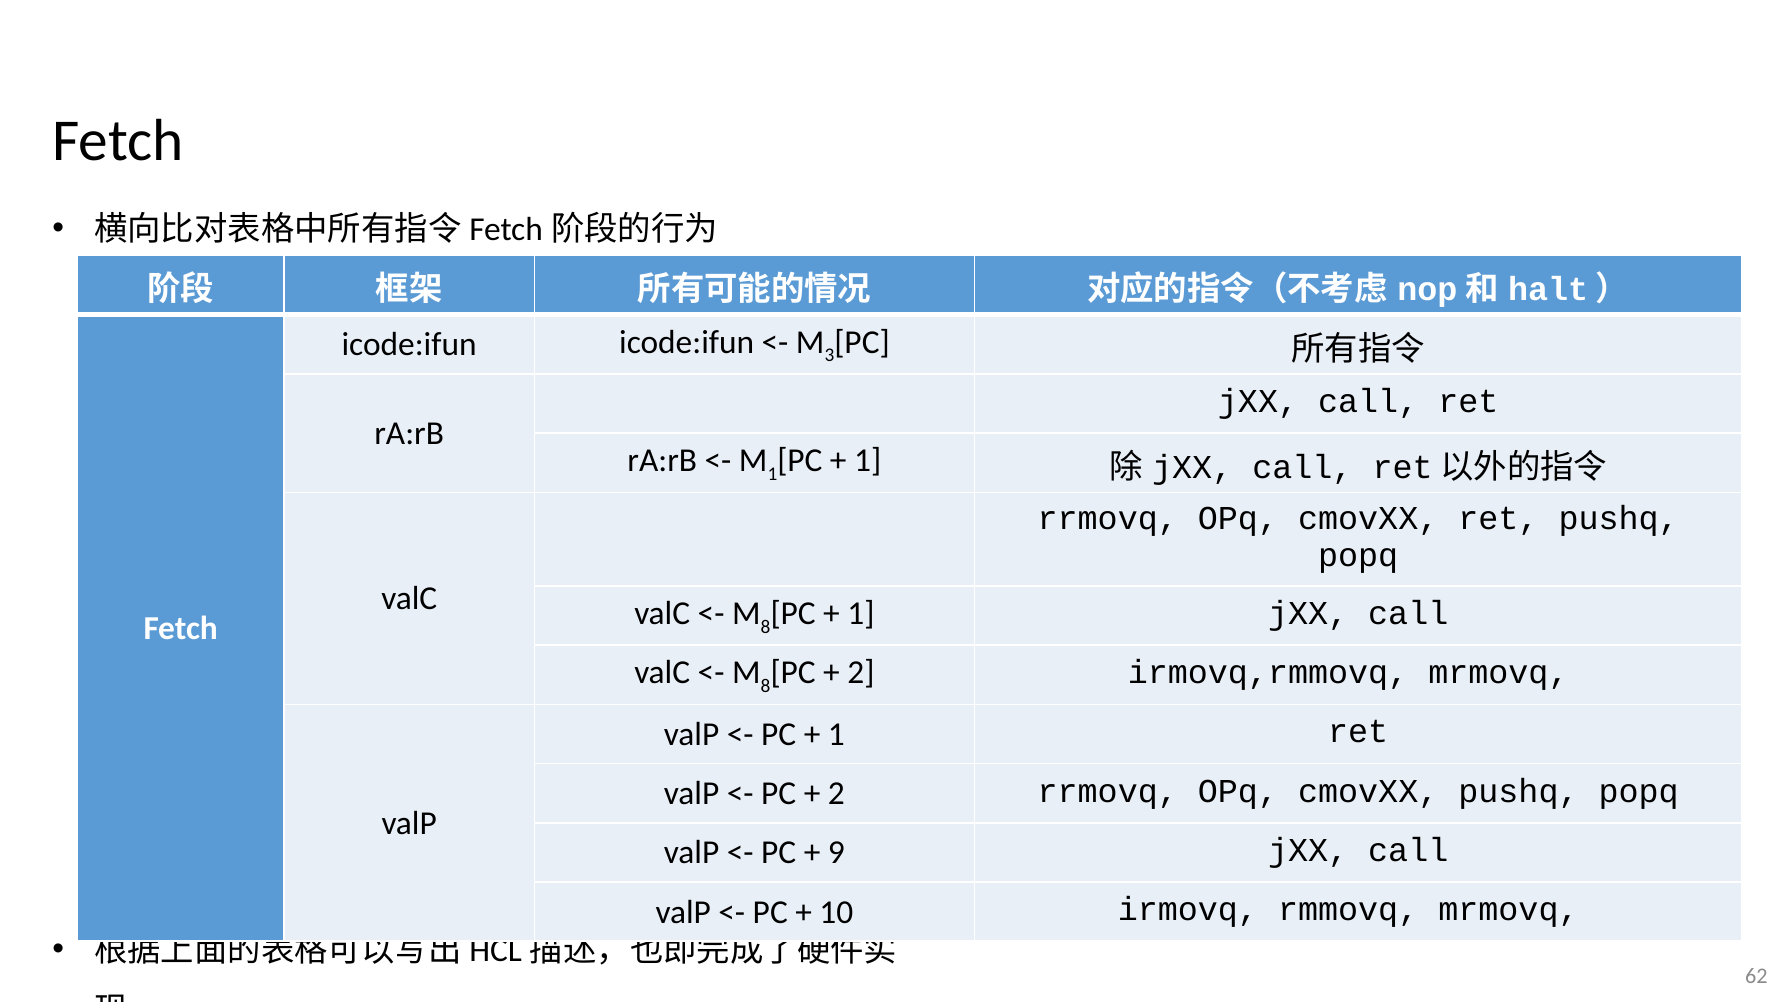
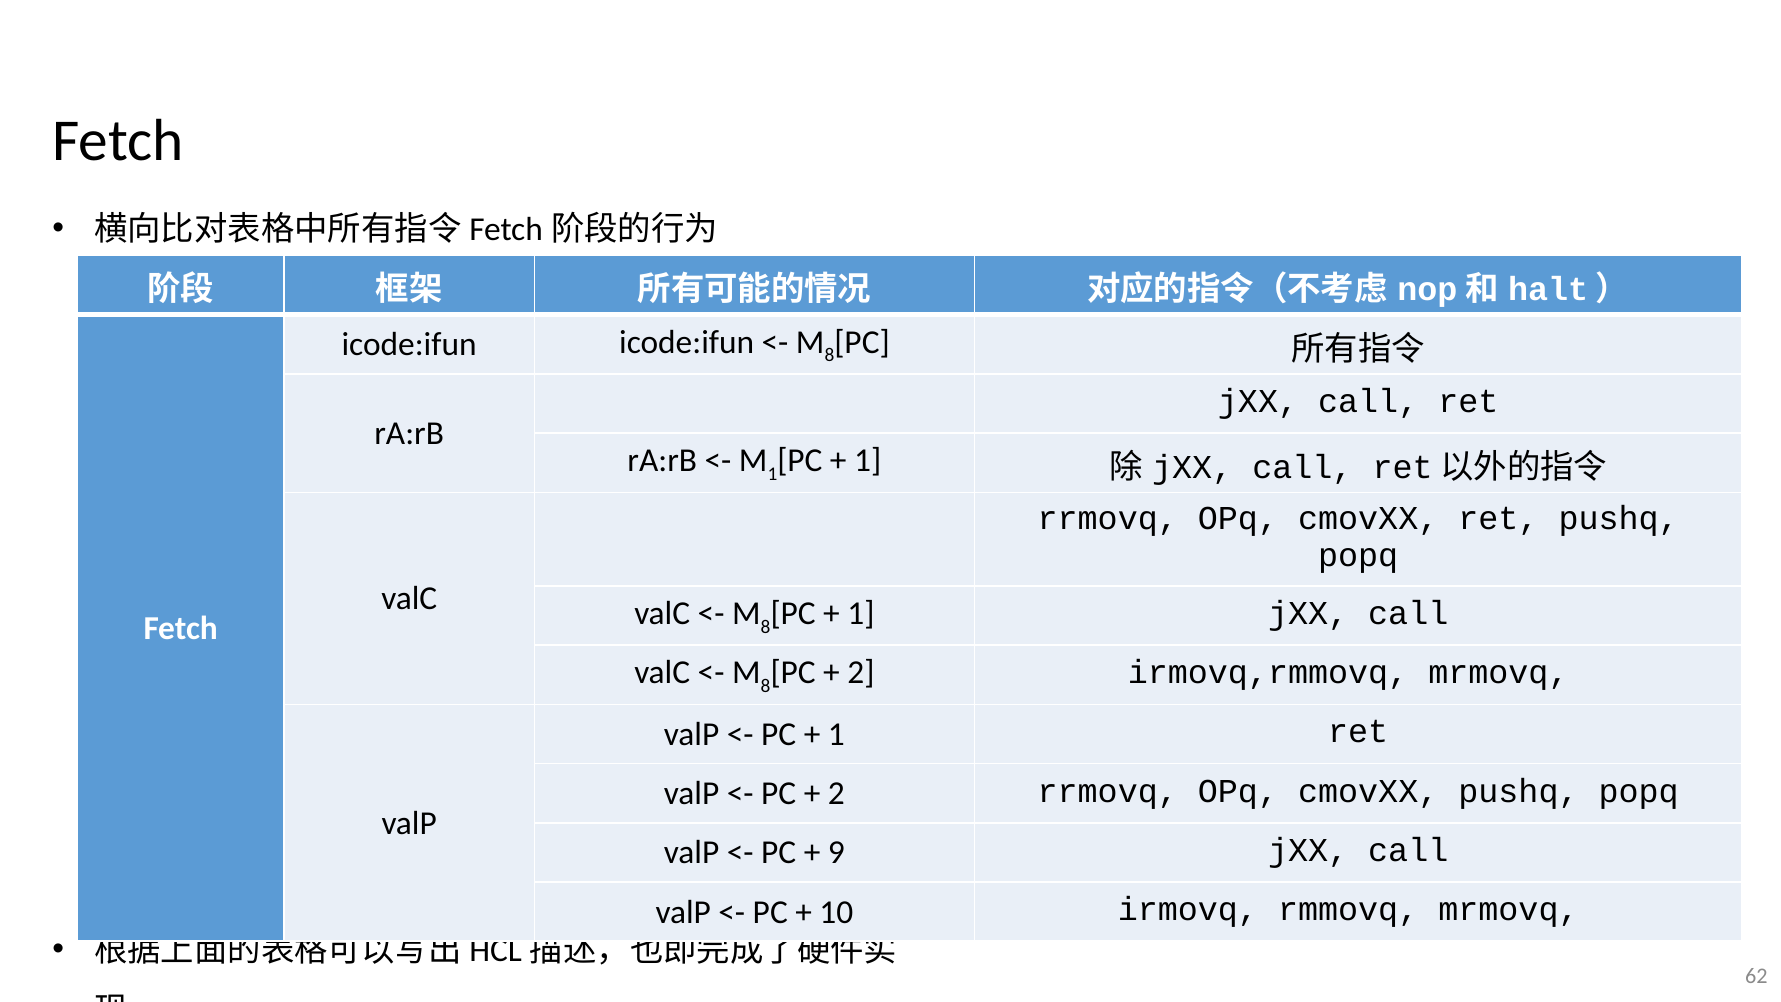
3: 3 -> 8 (830, 355)
